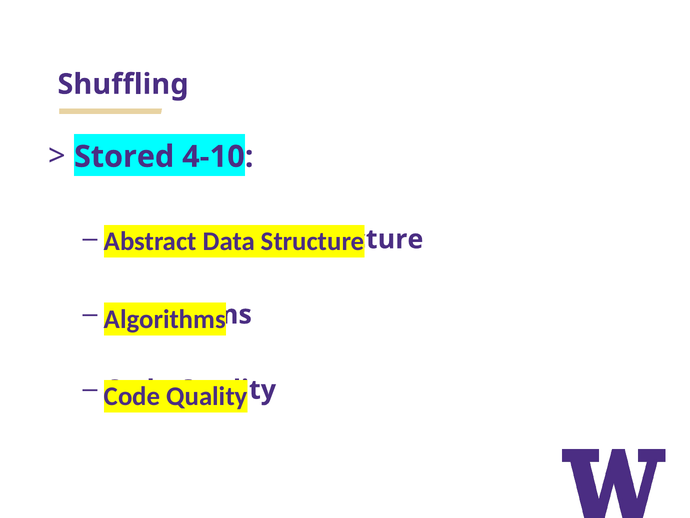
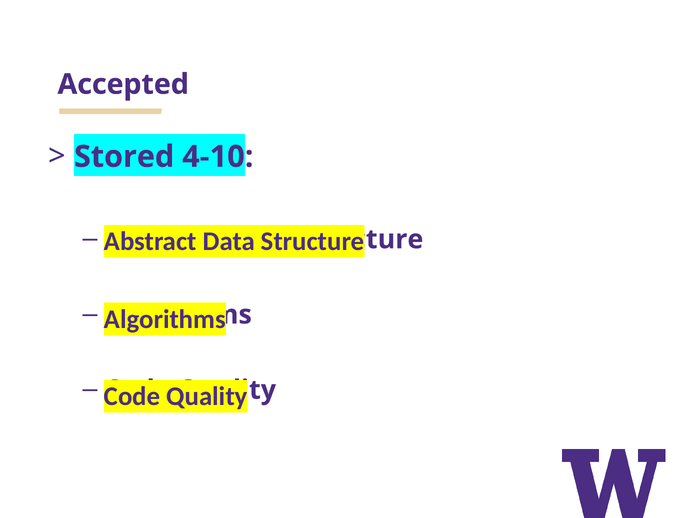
Shuffling: Shuffling -> Accepted (123, 84)
